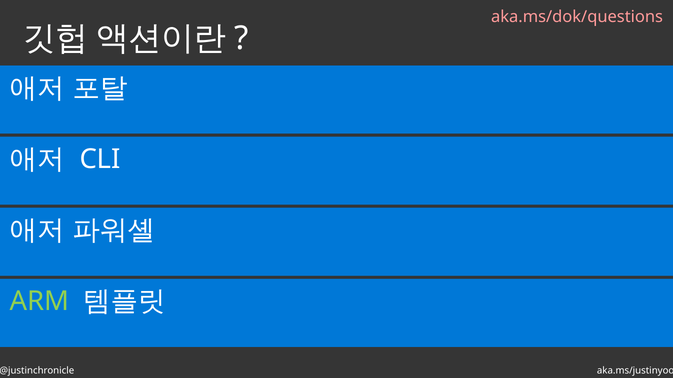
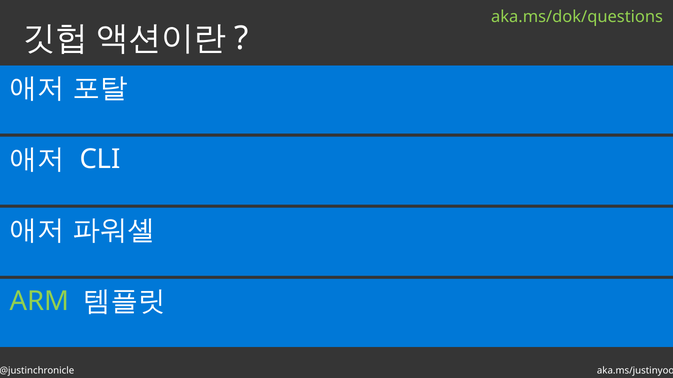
aka.ms/dok/questions colour: pink -> light green (577, 17)
